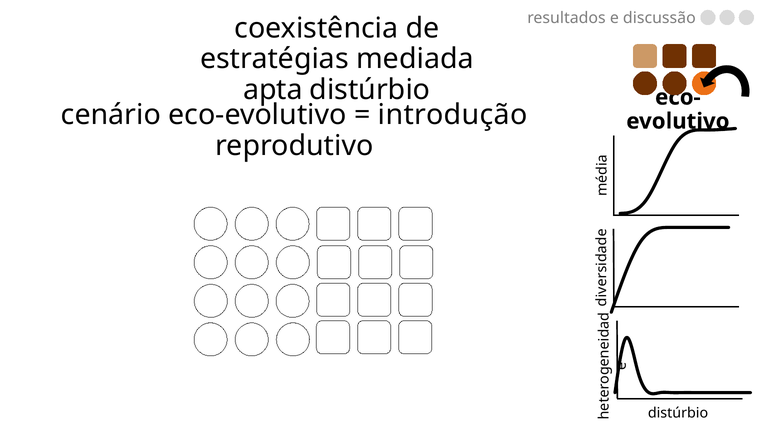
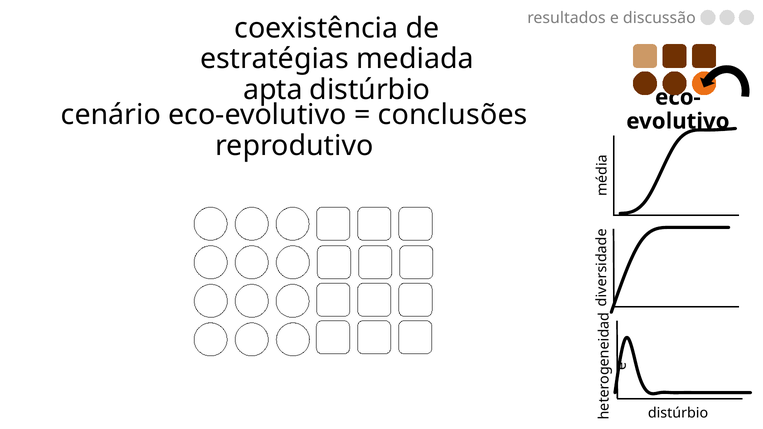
introdução: introdução -> conclusões (453, 115)
